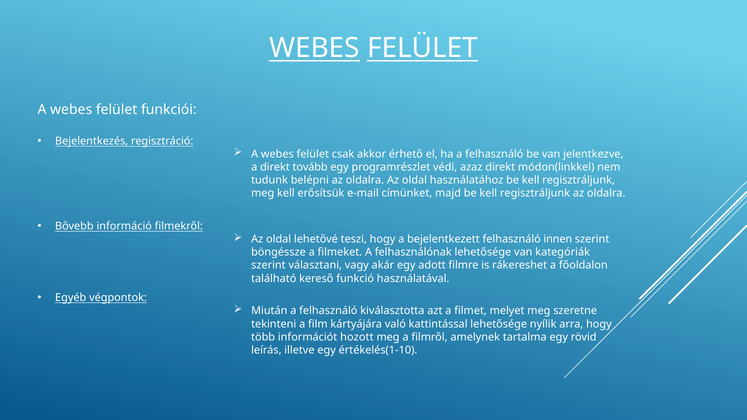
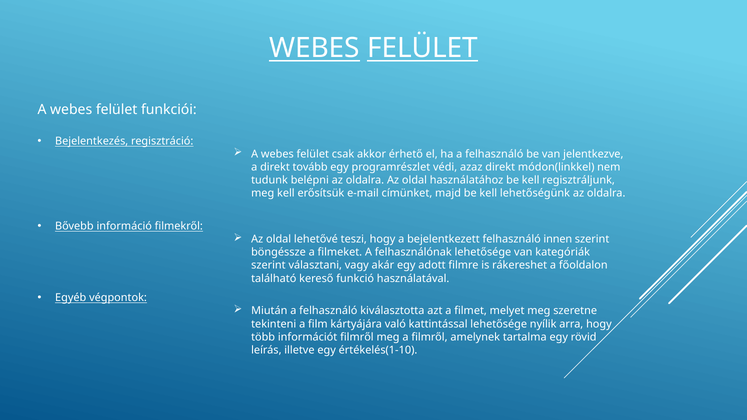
majd be kell regisztráljunk: regisztráljunk -> lehetőségünk (535, 193)
információt hozott: hozott -> filmről (357, 337)
